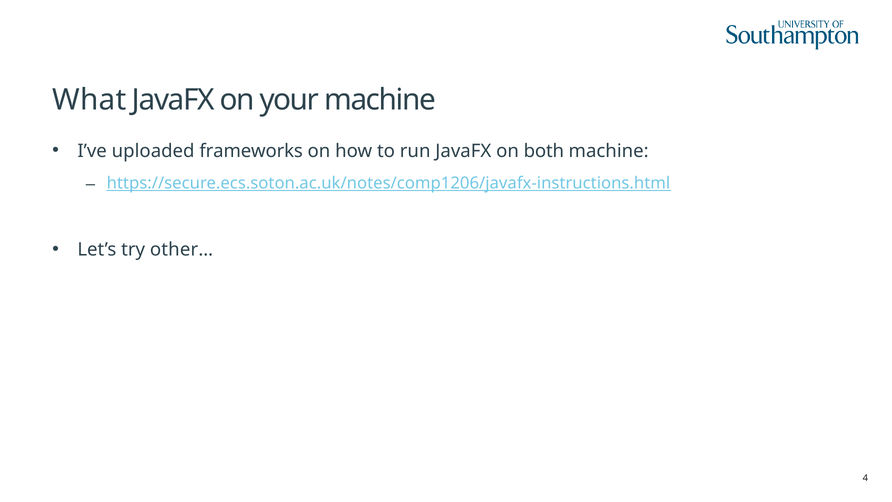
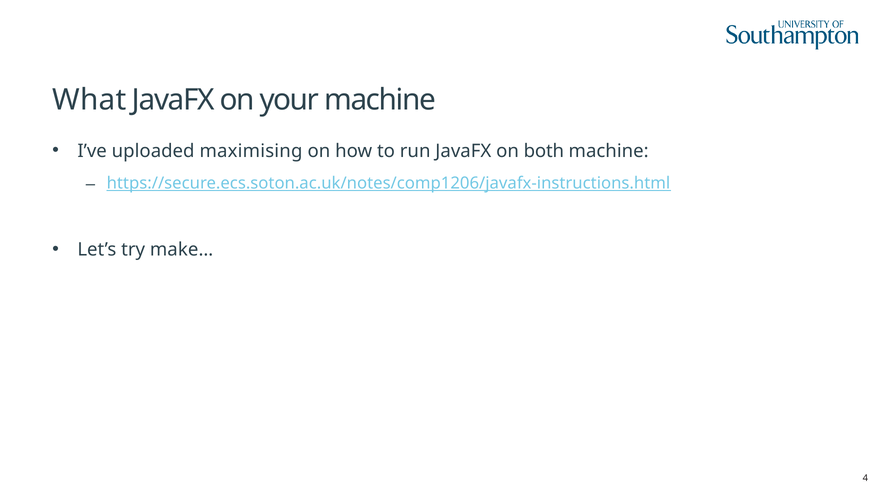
frameworks: frameworks -> maximising (251, 151)
other…: other… -> make… (182, 249)
